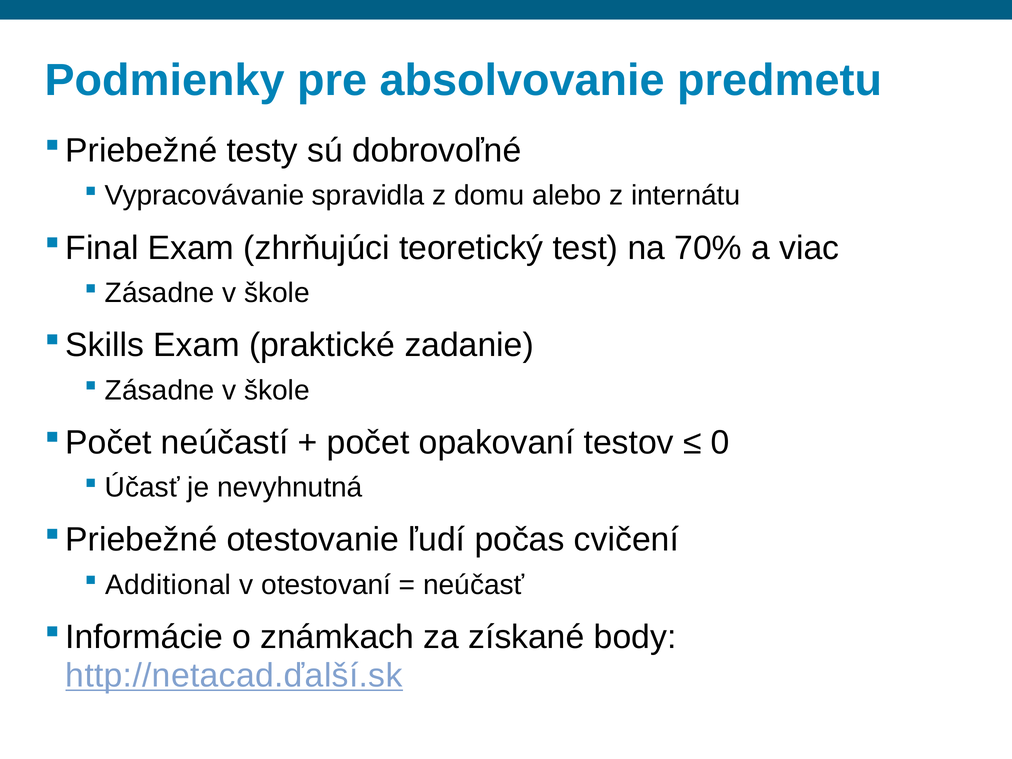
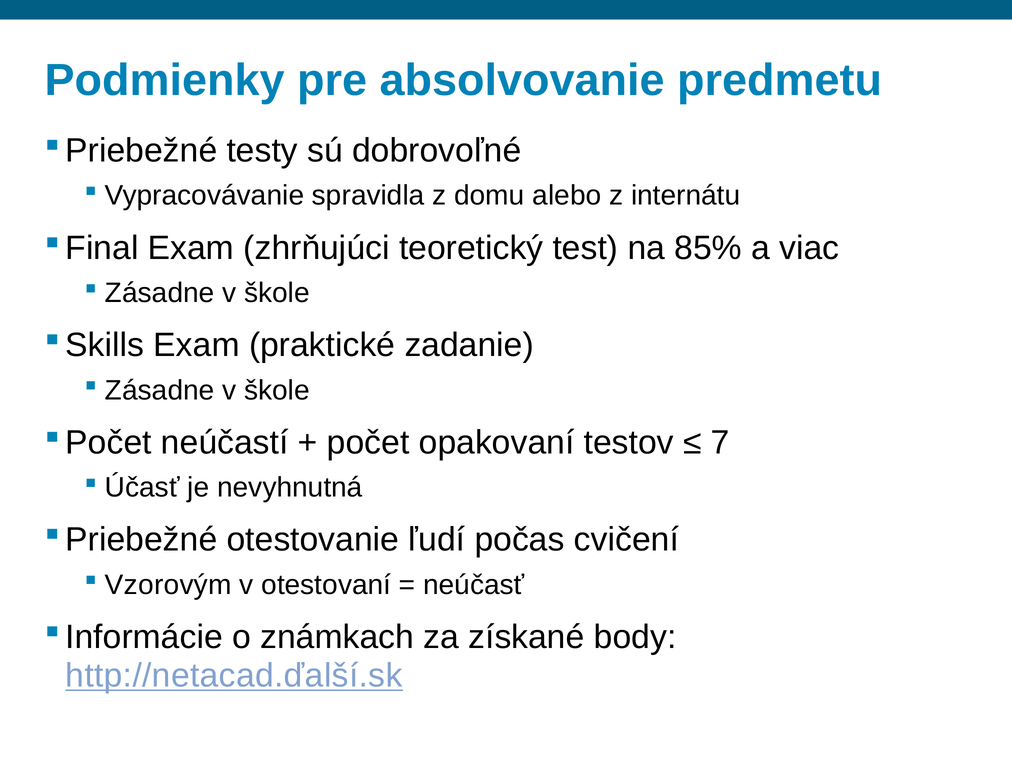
70%: 70% -> 85% (708, 248)
0: 0 -> 7 (720, 442)
Additional: Additional -> Vzorovým (168, 585)
